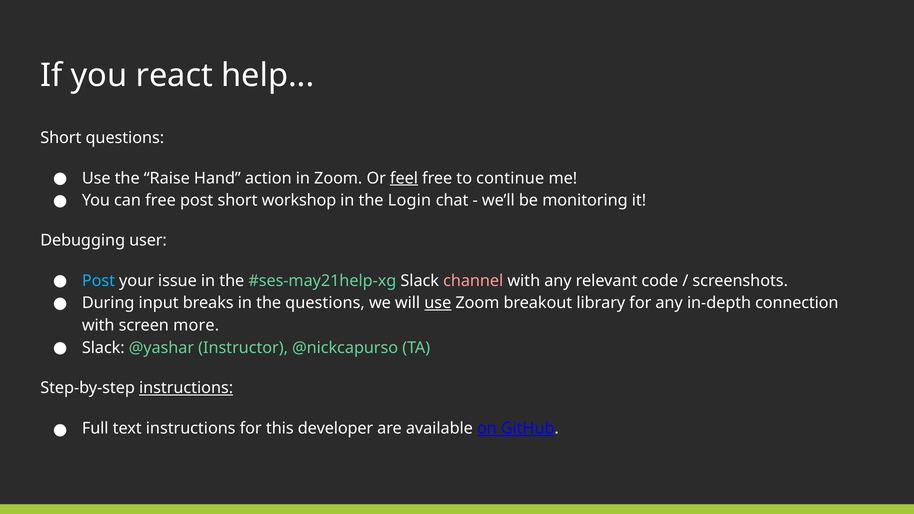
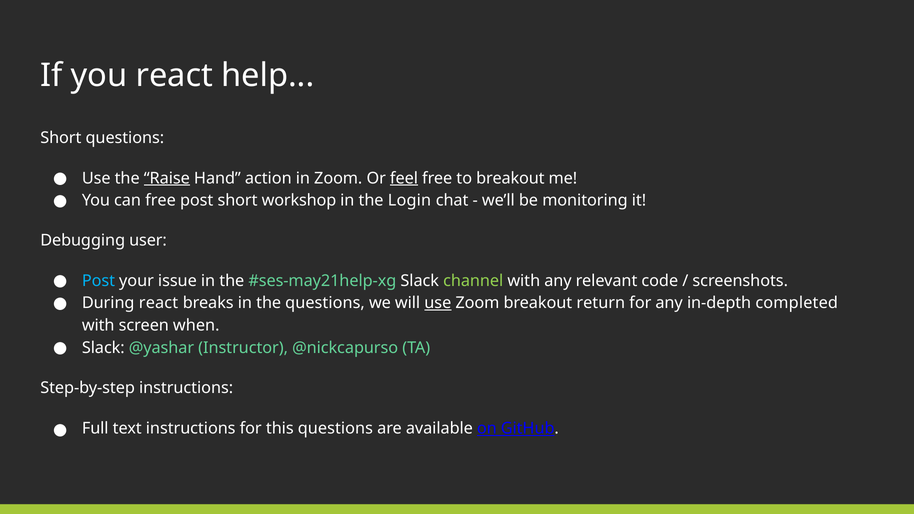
Raise underline: none -> present (167, 178)
to continue: continue -> breakout (510, 178)
channel colour: pink -> light green (473, 281)
During input: input -> react (159, 303)
library: library -> return (601, 303)
connection: connection -> completed (797, 303)
more: more -> when (196, 325)
instructions underline: present -> none (186, 388)
this developer: developer -> questions (335, 428)
